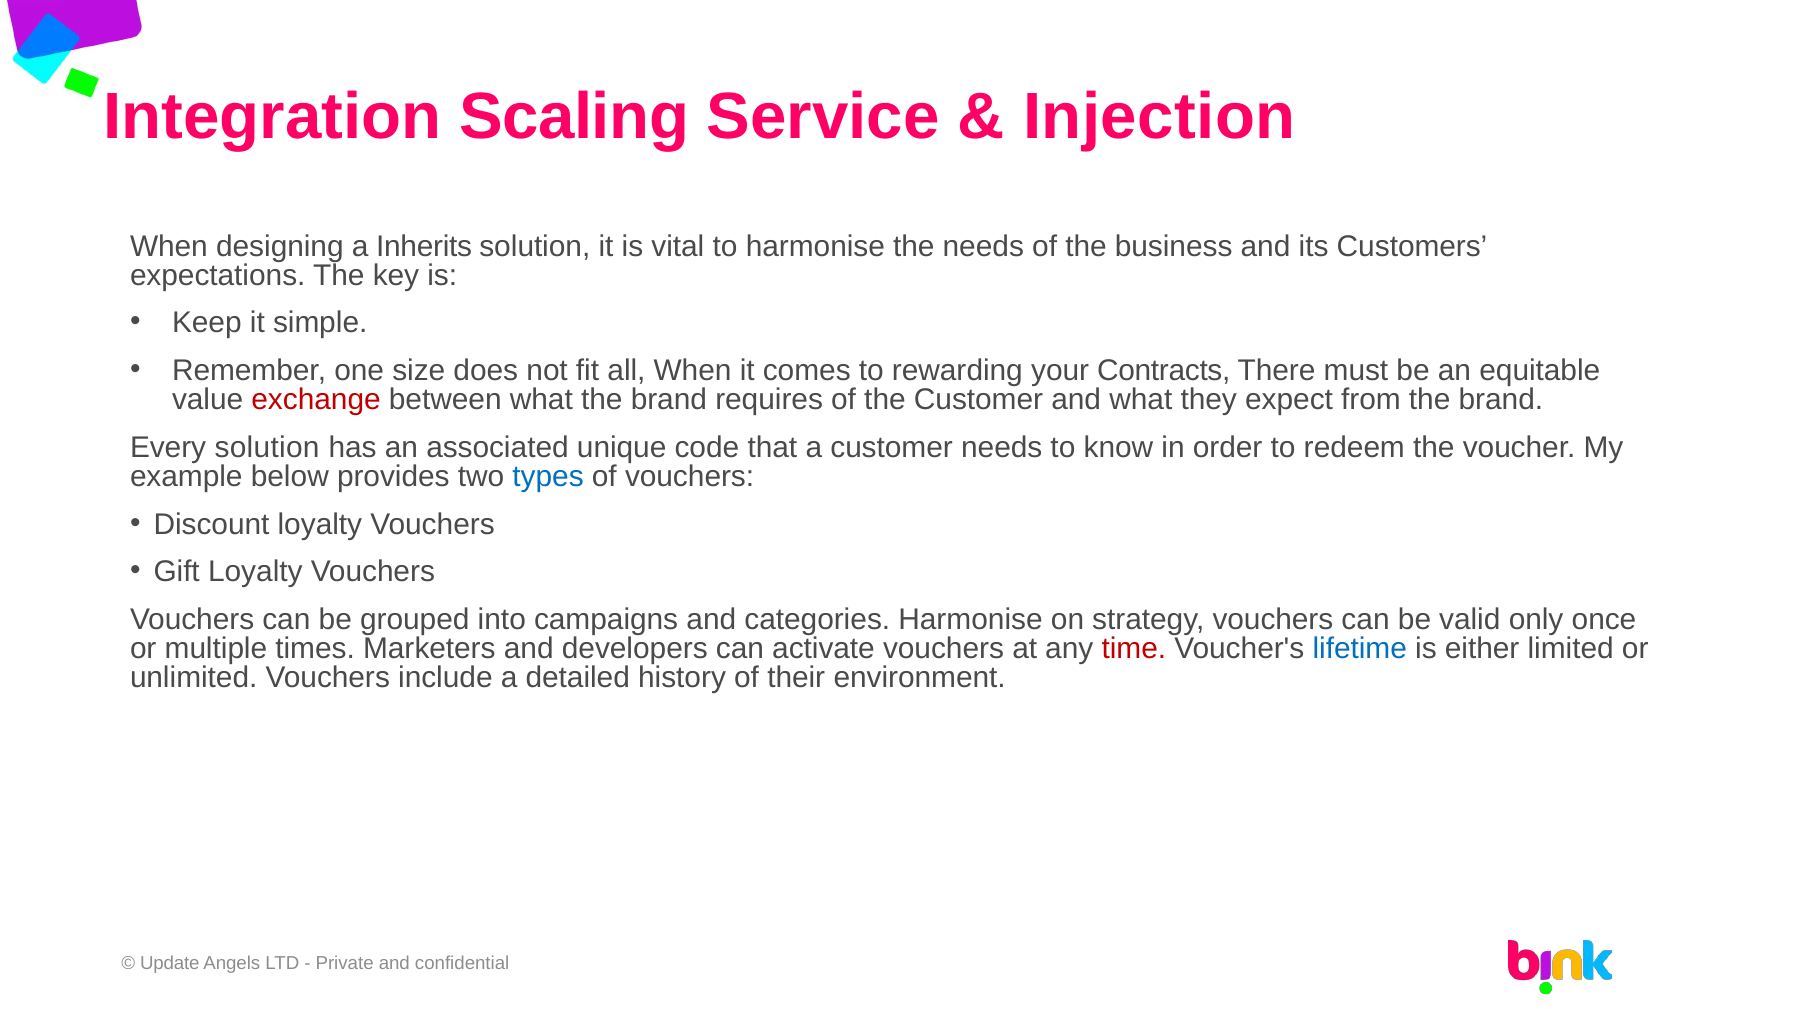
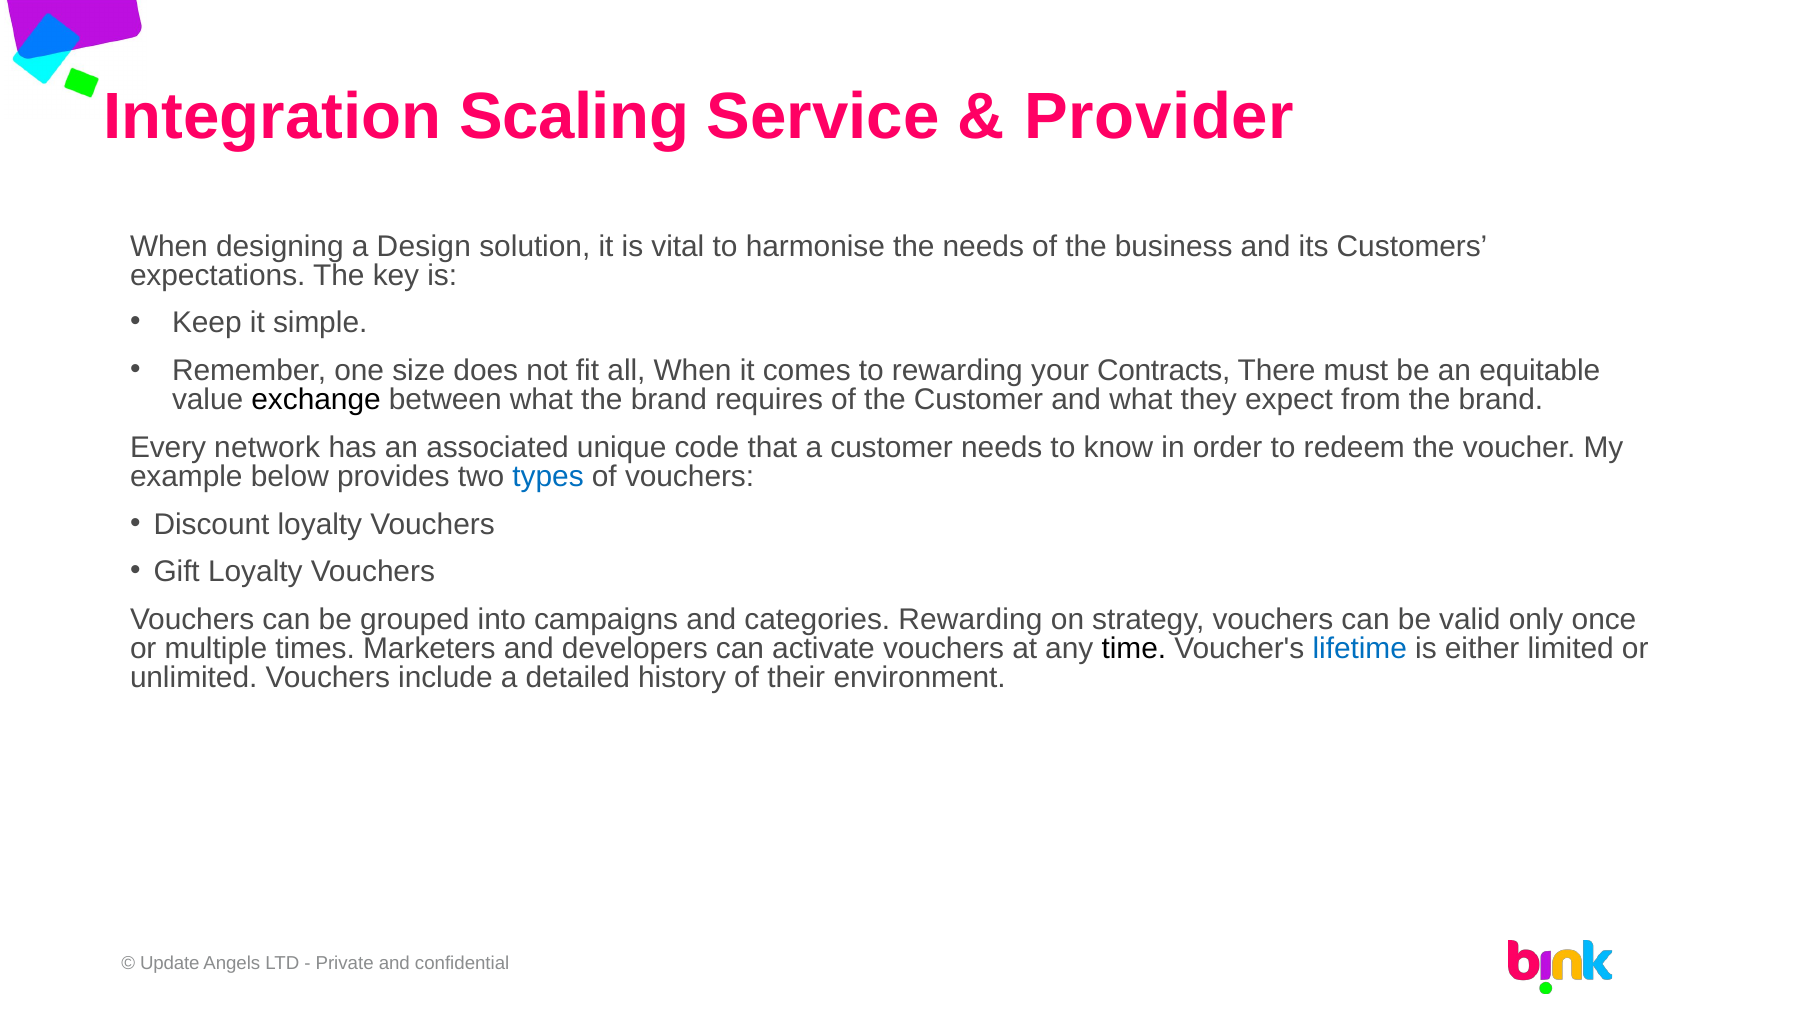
Injection: Injection -> Provider (1159, 117)
Inherits: Inherits -> Design (424, 246)
exchange colour: red -> black (316, 400)
Every solution: solution -> network (267, 448)
categories Harmonise: Harmonise -> Rewarding (970, 620)
time colour: red -> black (1134, 649)
